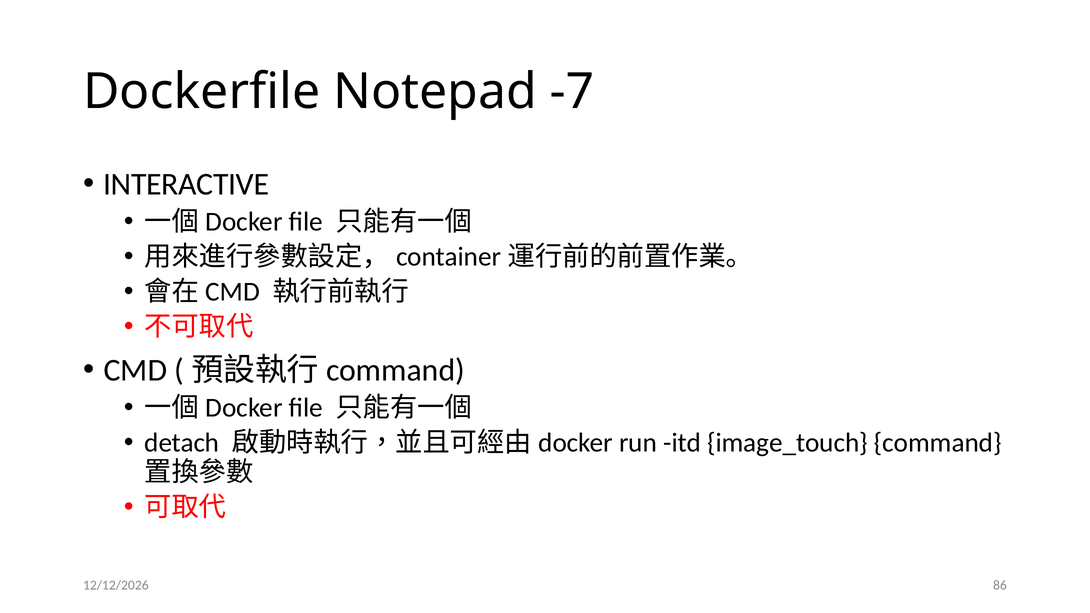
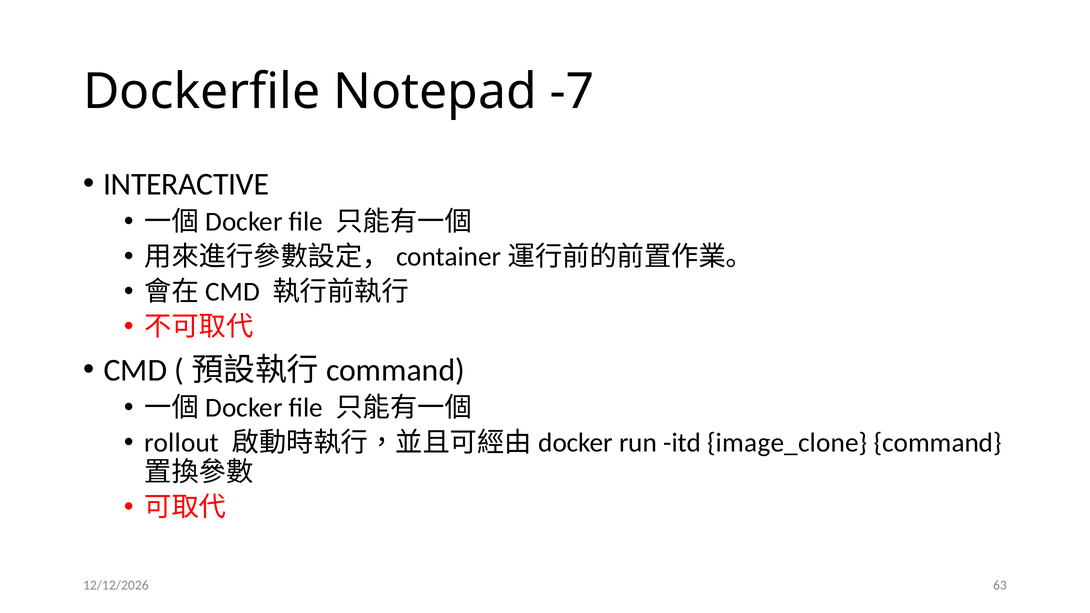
detach: detach -> rollout (182, 443)
image_touch: image_touch -> image_clone (787, 443)
86: 86 -> 63 (1000, 585)
